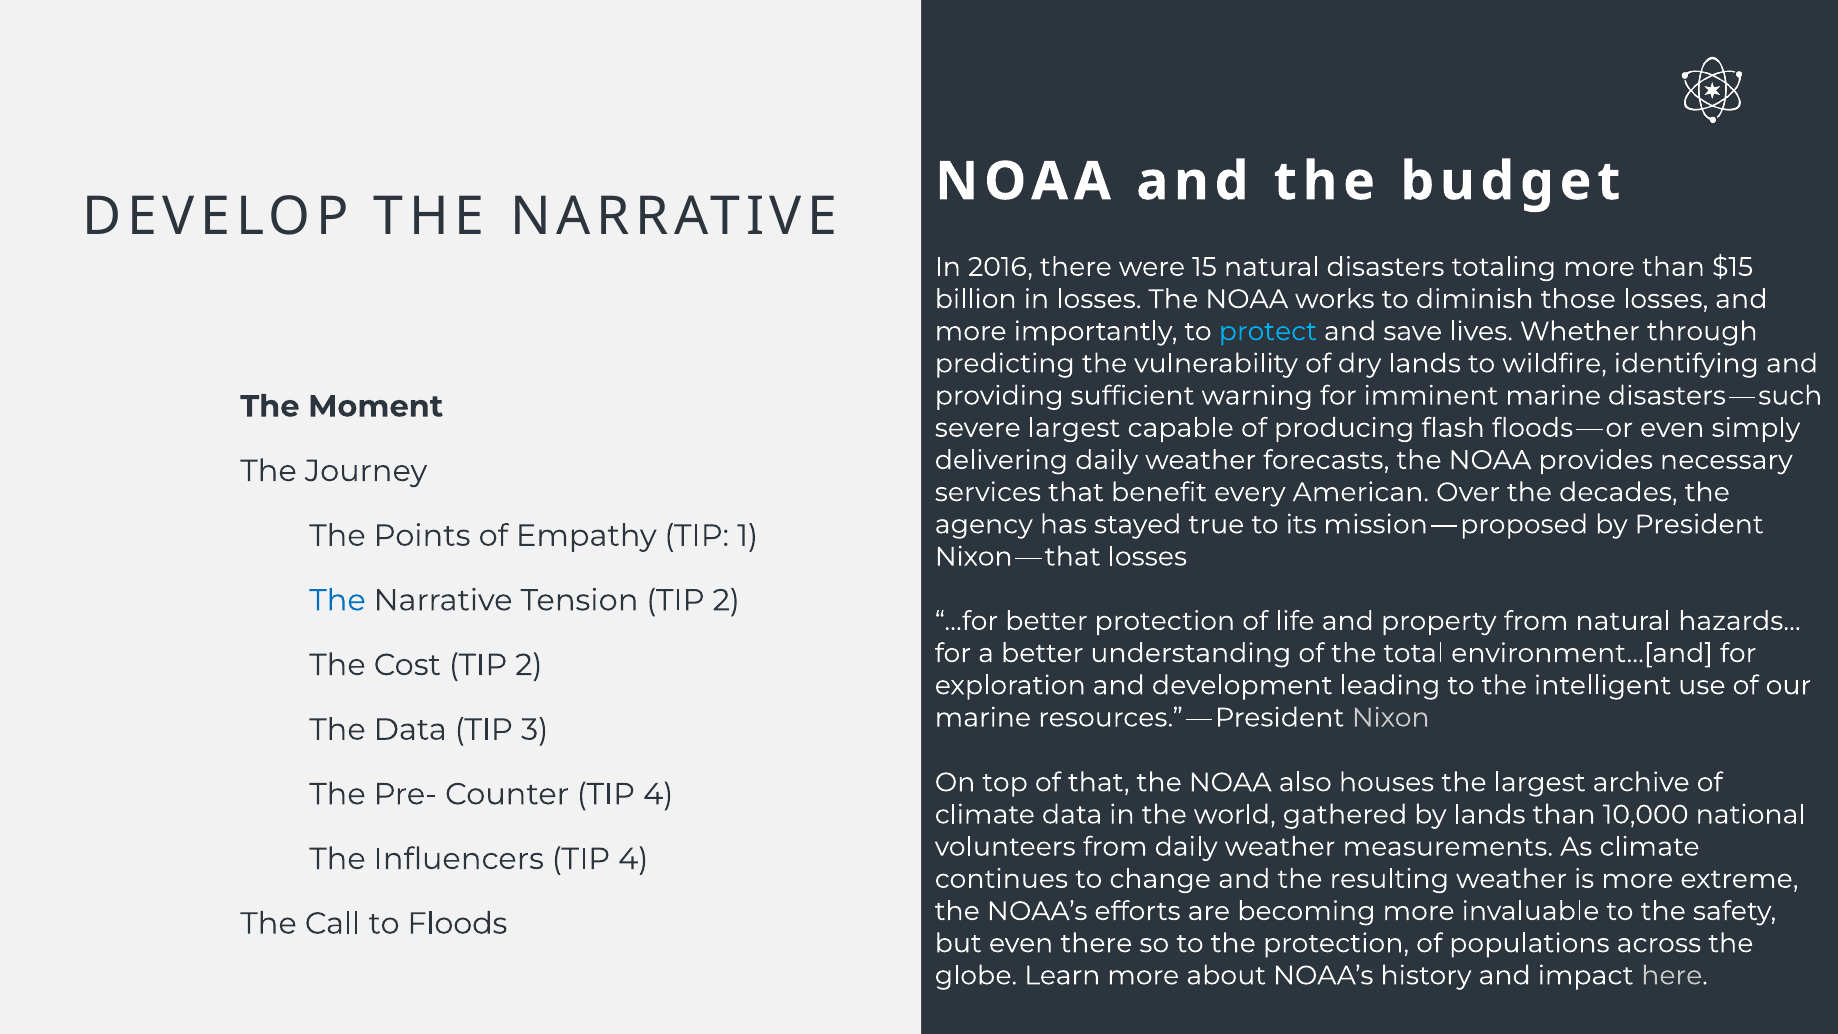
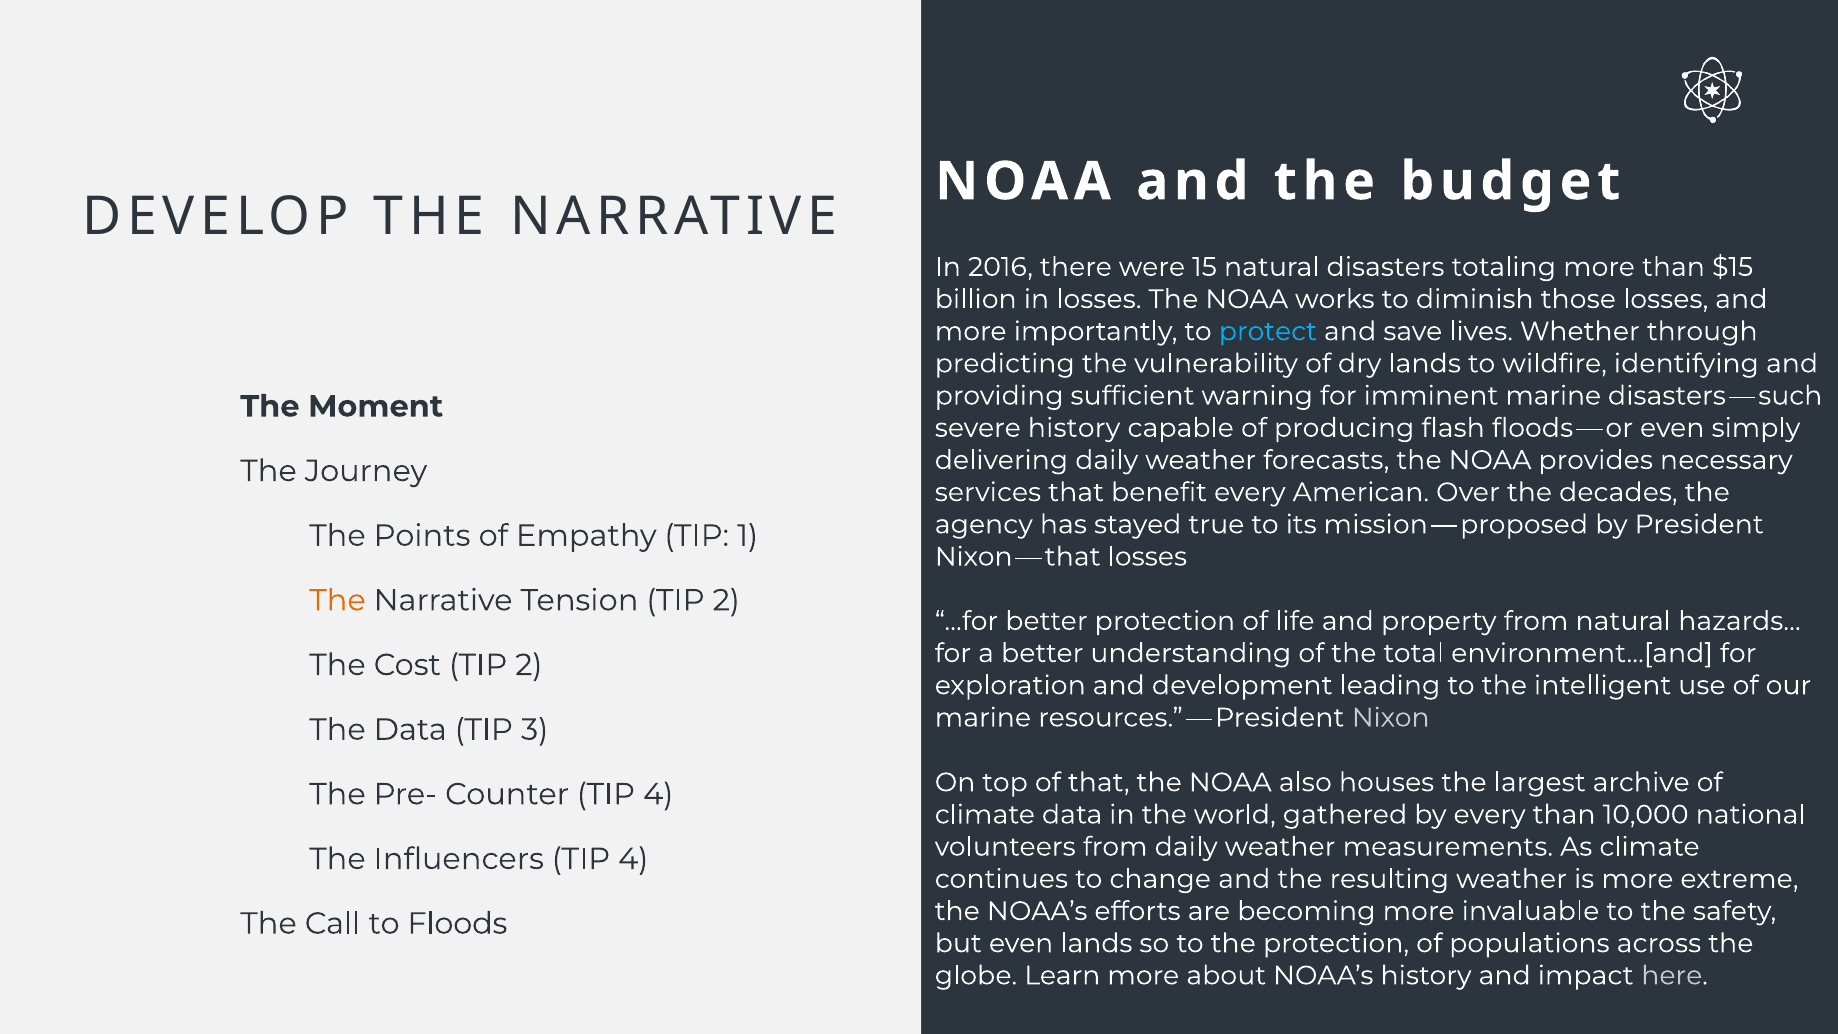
severe largest: largest -> history (1074, 428)
The colour: blue -> orange (338, 600)
by lands: lands -> every (1490, 815)
even there: there -> lands (1096, 943)
